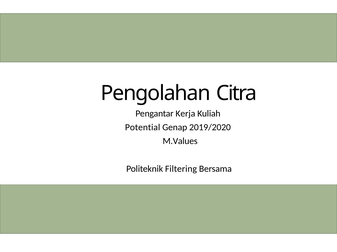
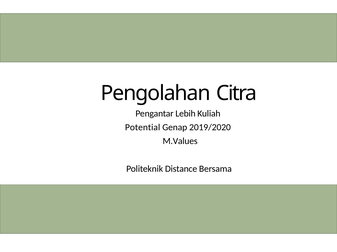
Kerja: Kerja -> Lebih (185, 114)
Filtering: Filtering -> Distance (181, 169)
